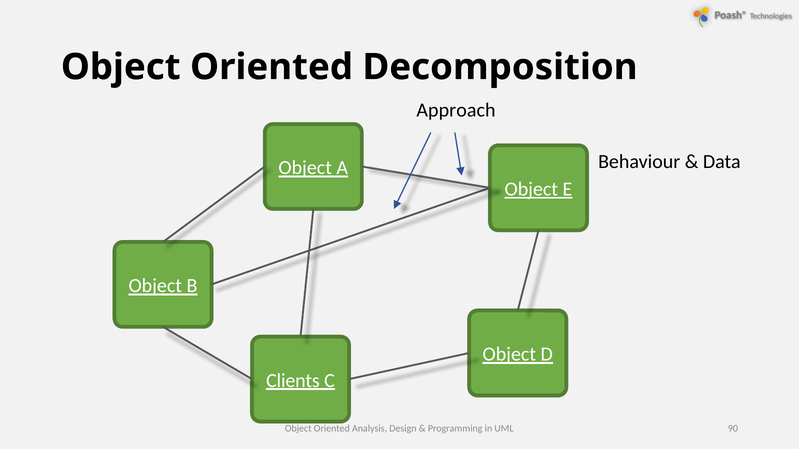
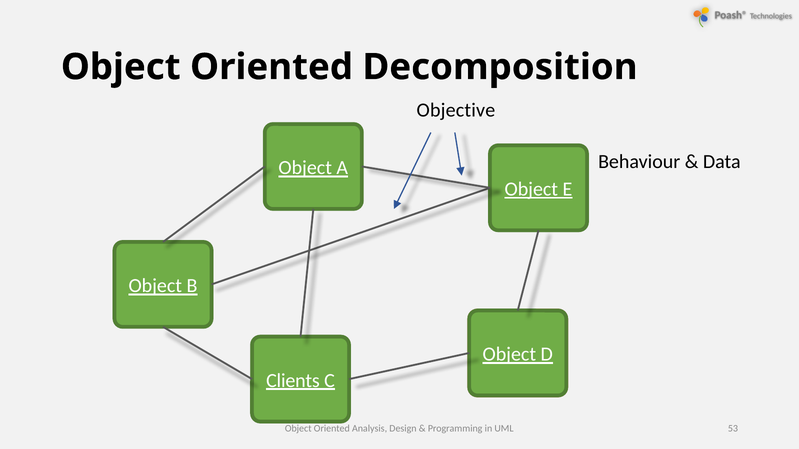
Approach: Approach -> Objective (456, 110)
90: 90 -> 53 (733, 429)
